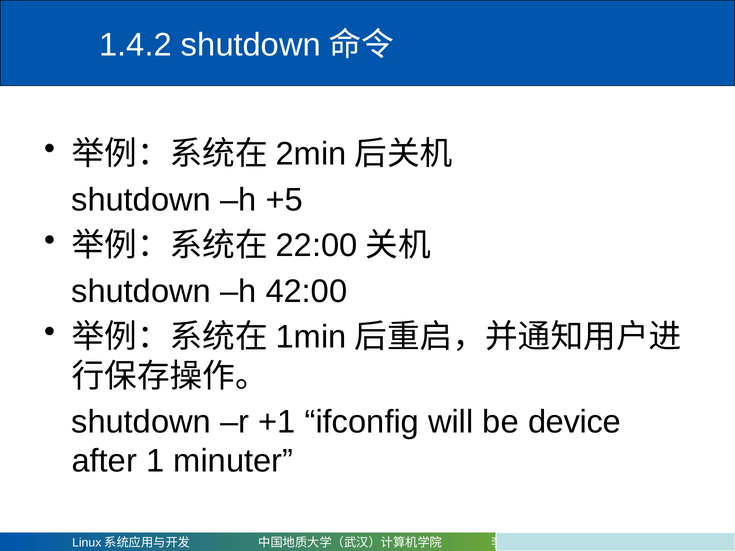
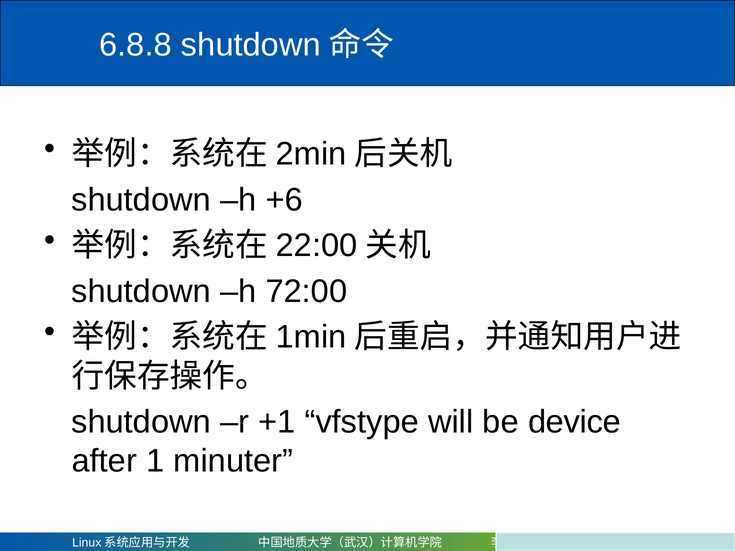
1.4.2: 1.4.2 -> 6.8.8 (136, 45)
+5: +5 -> +6 (284, 200)
42:00: 42:00 -> 72:00 (306, 291)
ifconfig: ifconfig -> vfstype (362, 422)
